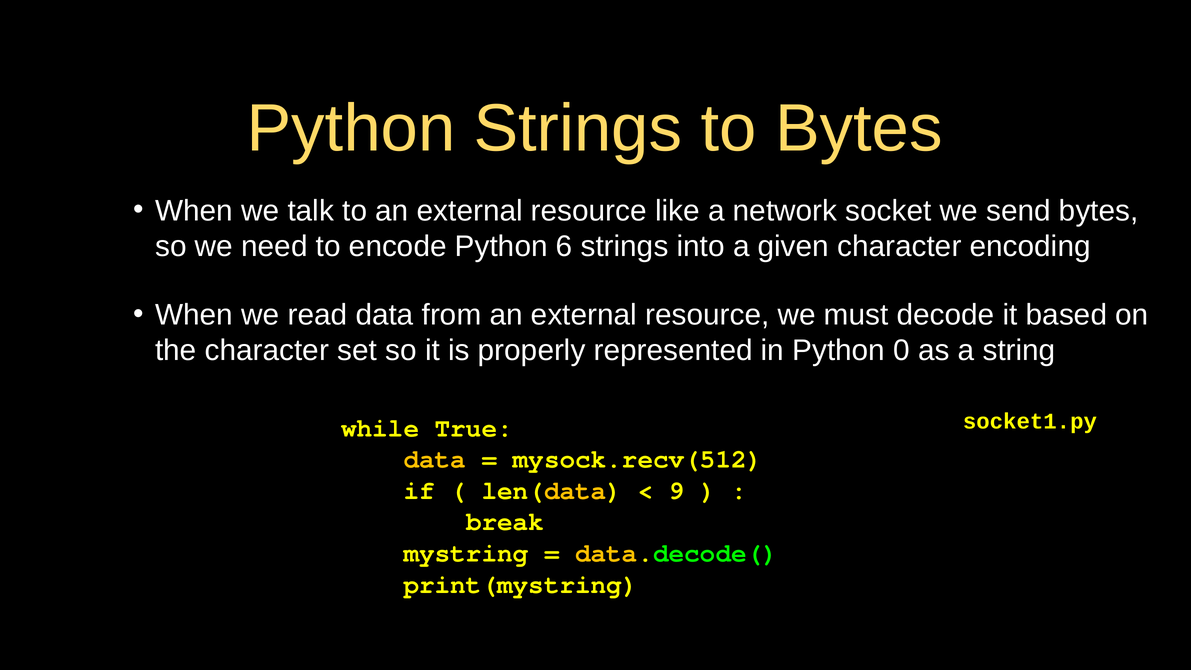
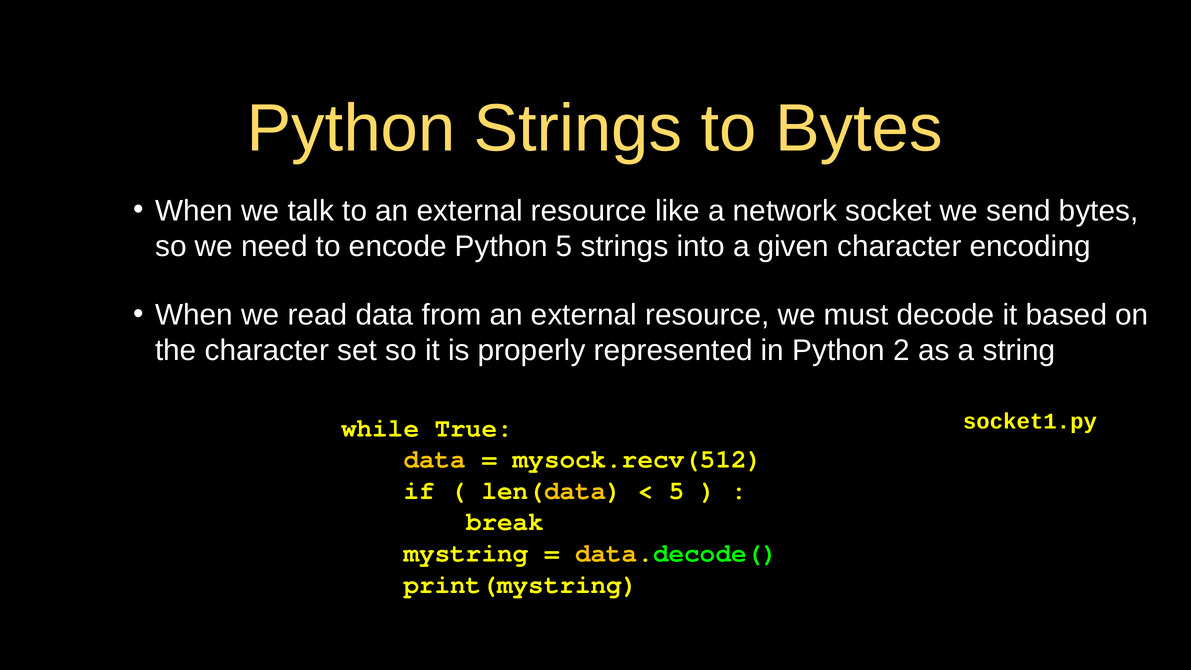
Python 6: 6 -> 5 (564, 246)
0: 0 -> 2 (902, 350)
9: 9 -> 5 (677, 491)
